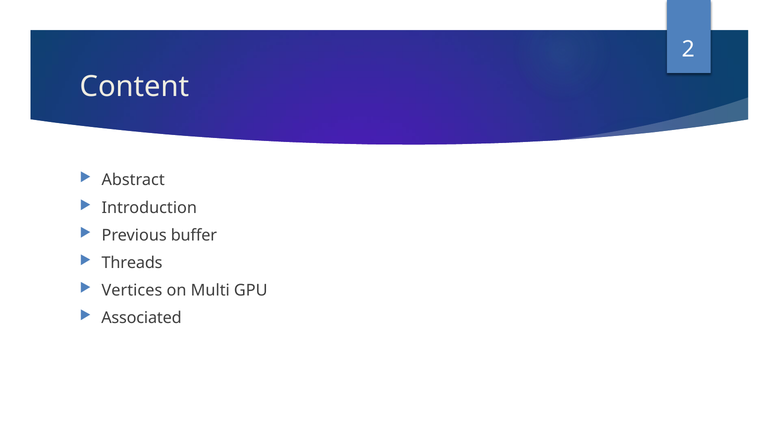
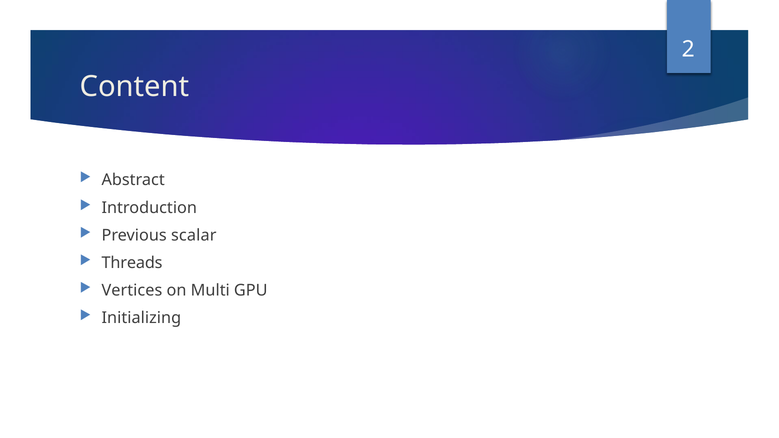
buffer: buffer -> scalar (194, 235)
Associated: Associated -> Initializing (141, 318)
